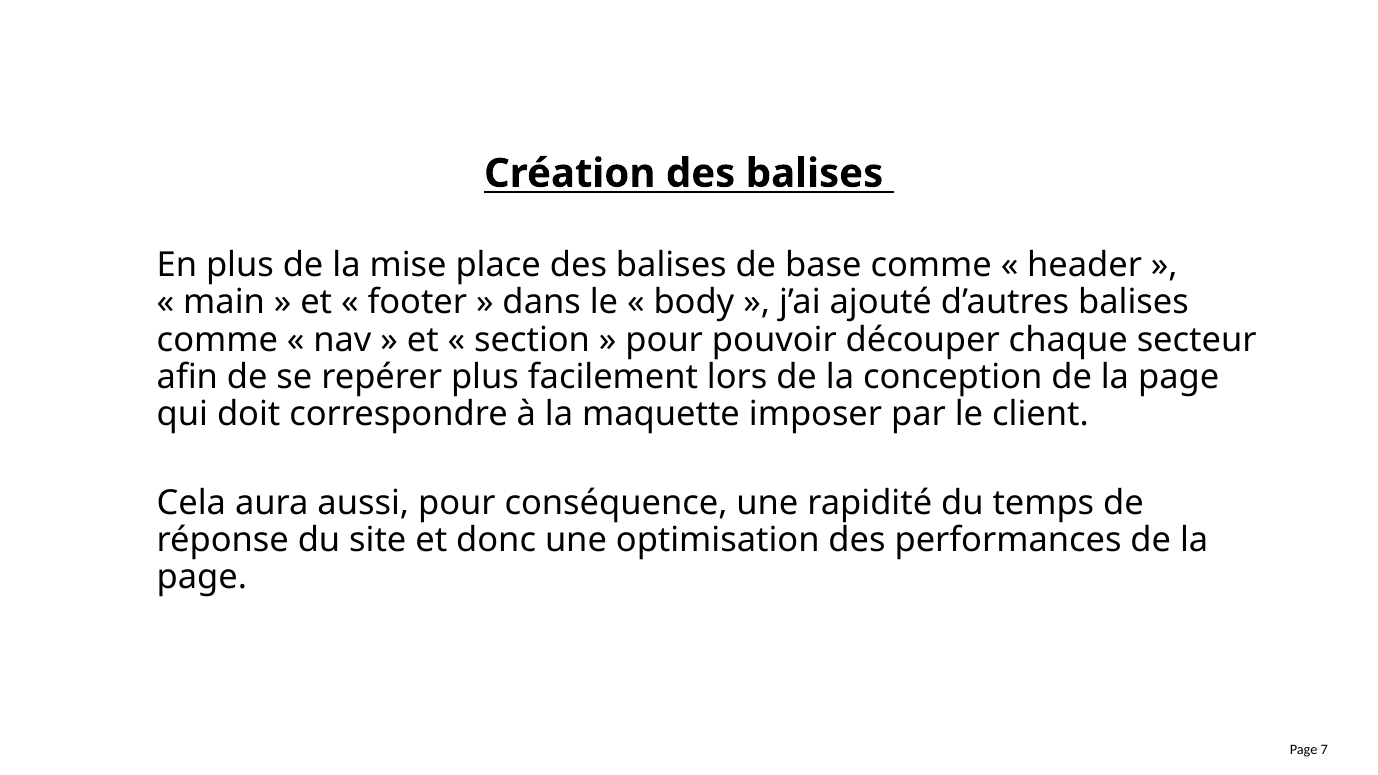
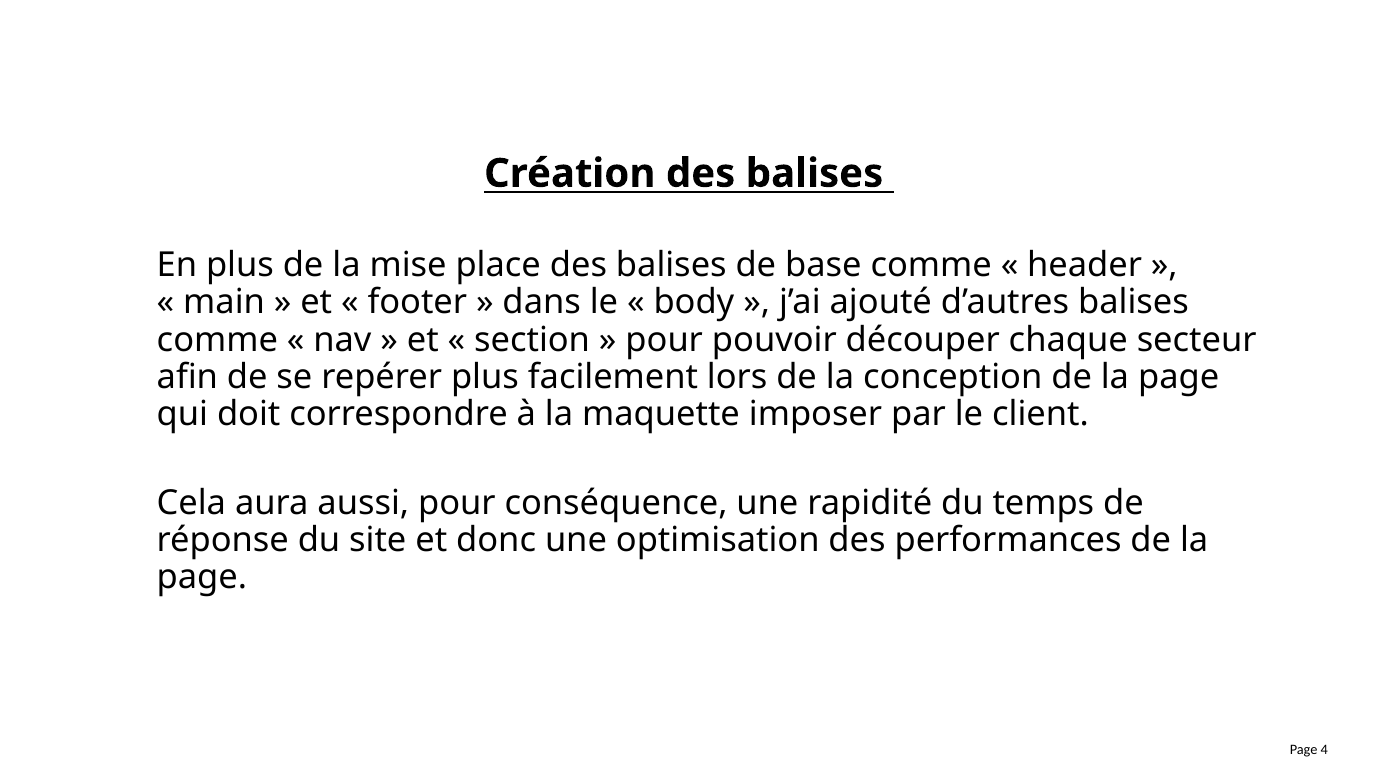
7: 7 -> 4 (1324, 750)
